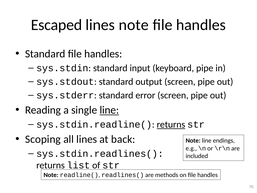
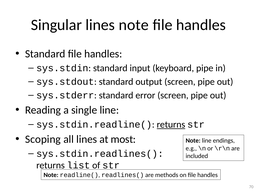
Escaped: Escaped -> Singular (56, 25)
line underline: present -> none (109, 110)
back: back -> most (123, 139)
